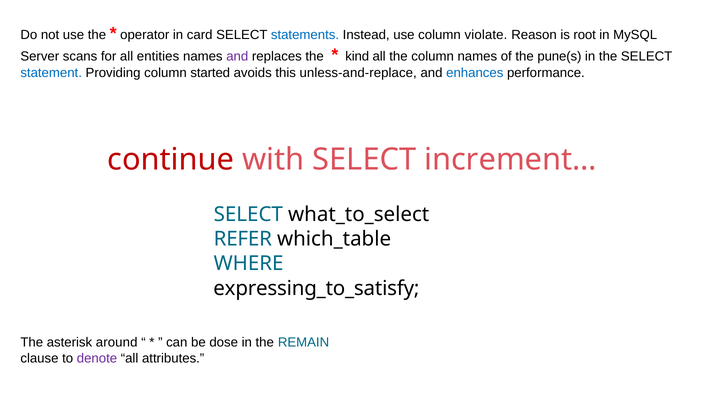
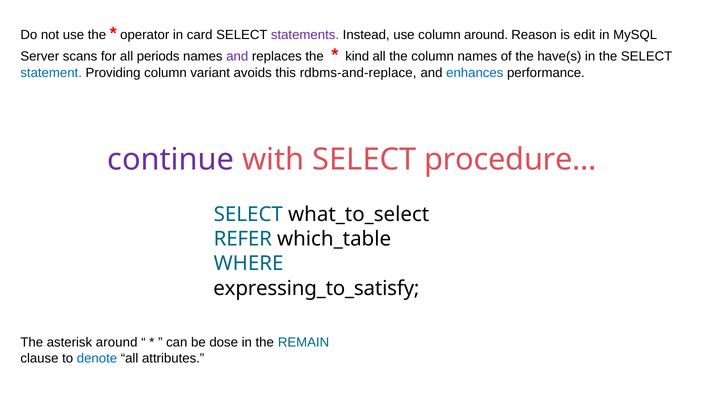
statements colour: blue -> purple (305, 35)
column violate: violate -> around (486, 35)
root: root -> edit (585, 35)
entities: entities -> periods (158, 56)
pune(s: pune(s -> have(s (559, 56)
started: started -> variant (210, 73)
unless-and-replace: unless-and-replace -> rdbms-and-replace (358, 73)
continue colour: red -> purple (171, 160)
increment…: increment… -> procedure… (511, 160)
denote colour: purple -> blue (97, 358)
